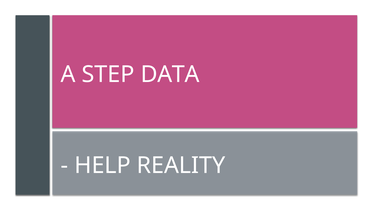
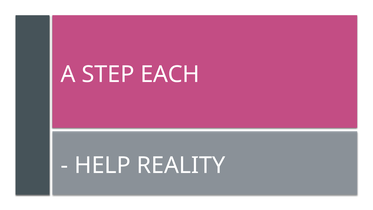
DATA: DATA -> EACH (170, 74)
